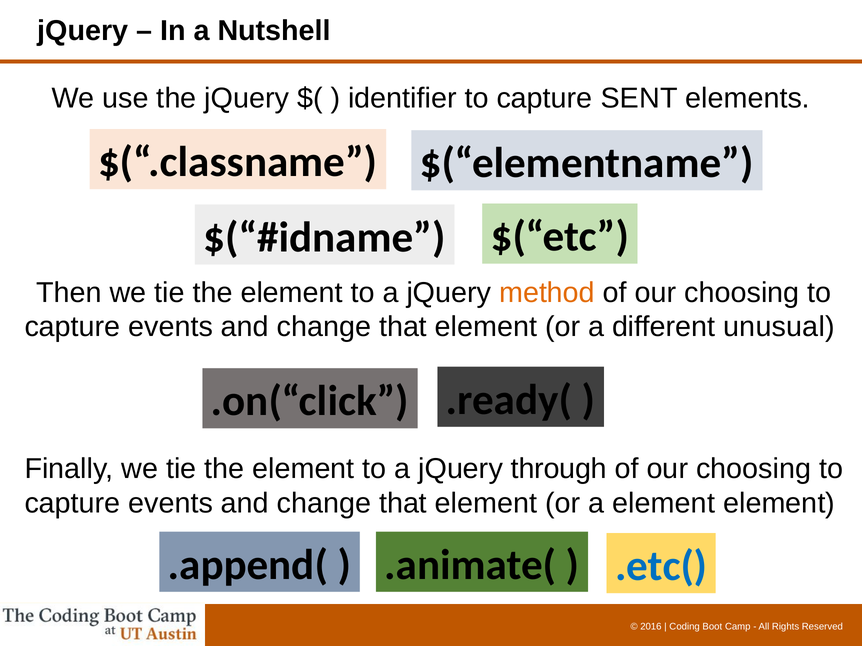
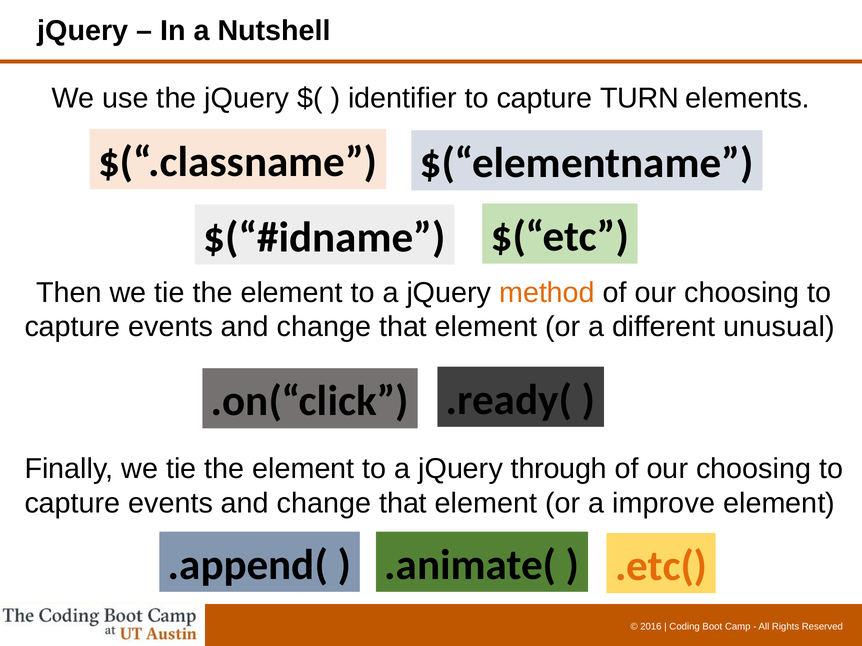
SENT: SENT -> TURN (640, 98)
a element: element -> improve (664, 503)
.etc( colour: blue -> orange (661, 567)
